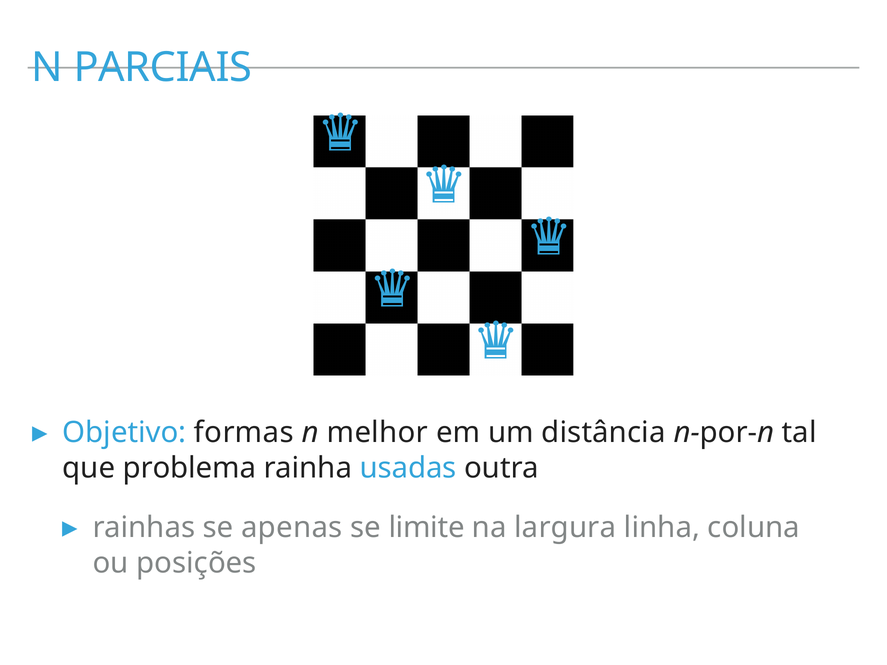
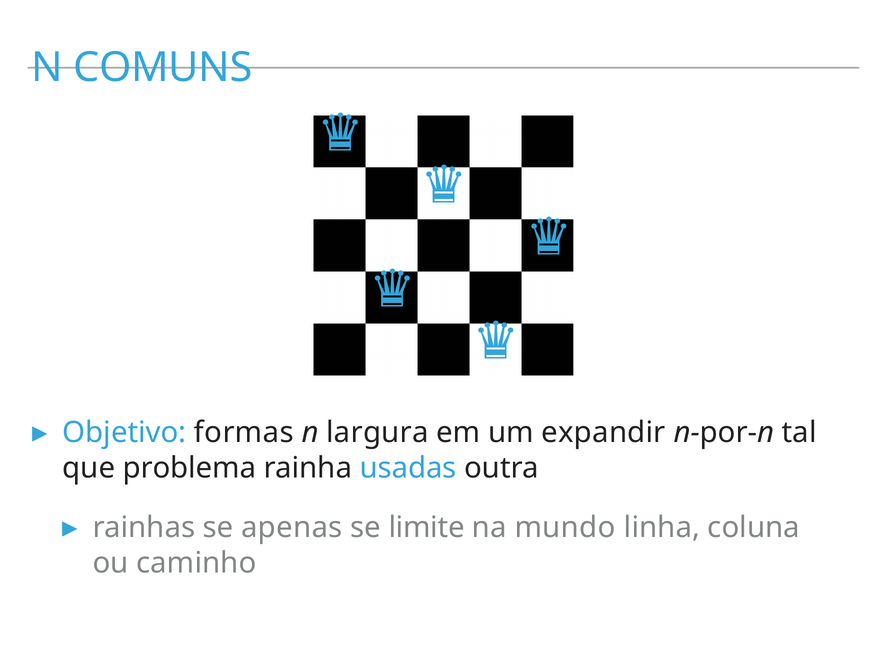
PARCIAIS: PARCIAIS -> COMUNS (163, 68)
melhor: melhor -> largura (377, 433)
distância: distância -> expandir (604, 433)
largura: largura -> mundo (565, 528)
posições: posições -> caminho (196, 563)
